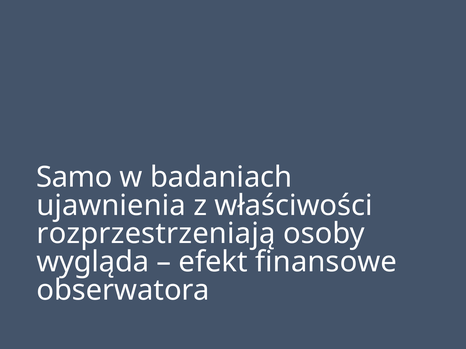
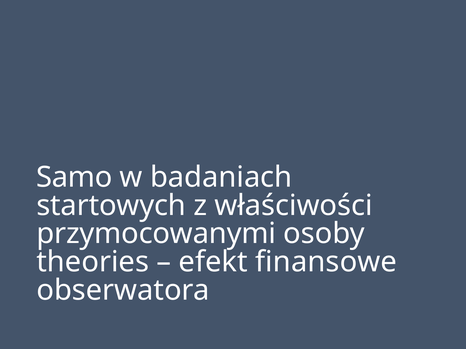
ujawnienia: ujawnienia -> startowych (111, 206)
rozprzestrzeniają: rozprzestrzeniają -> przymocowanymi (156, 234)
wygląda: wygląda -> theories (93, 262)
